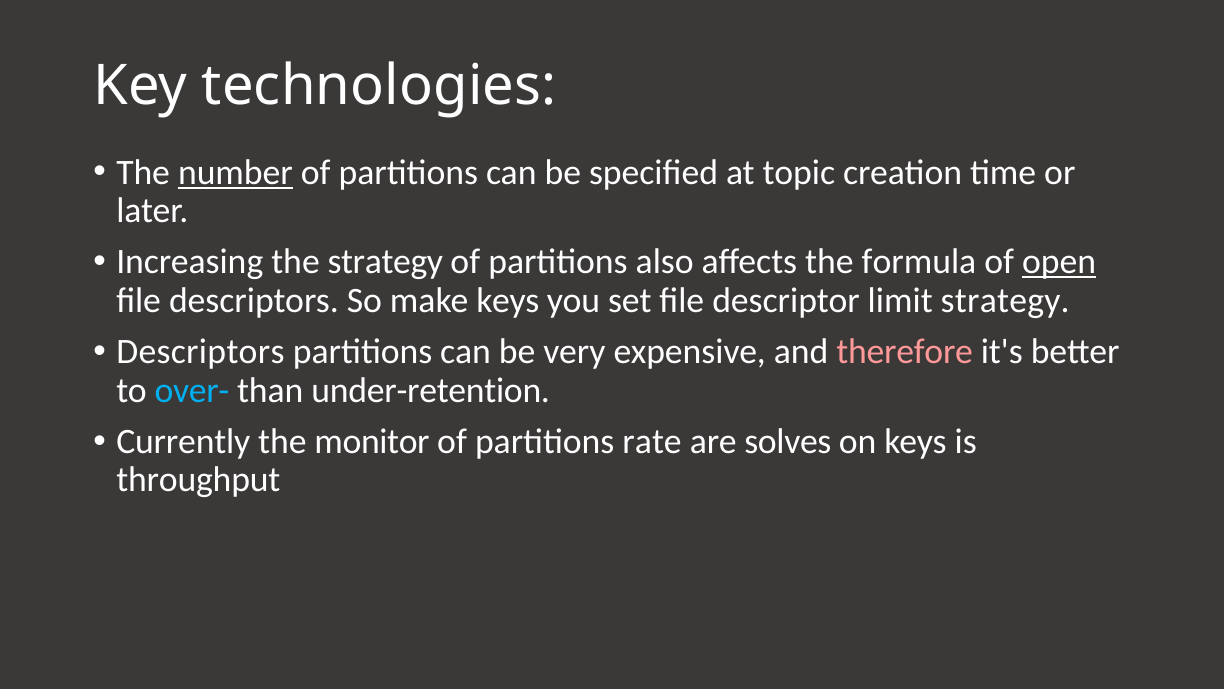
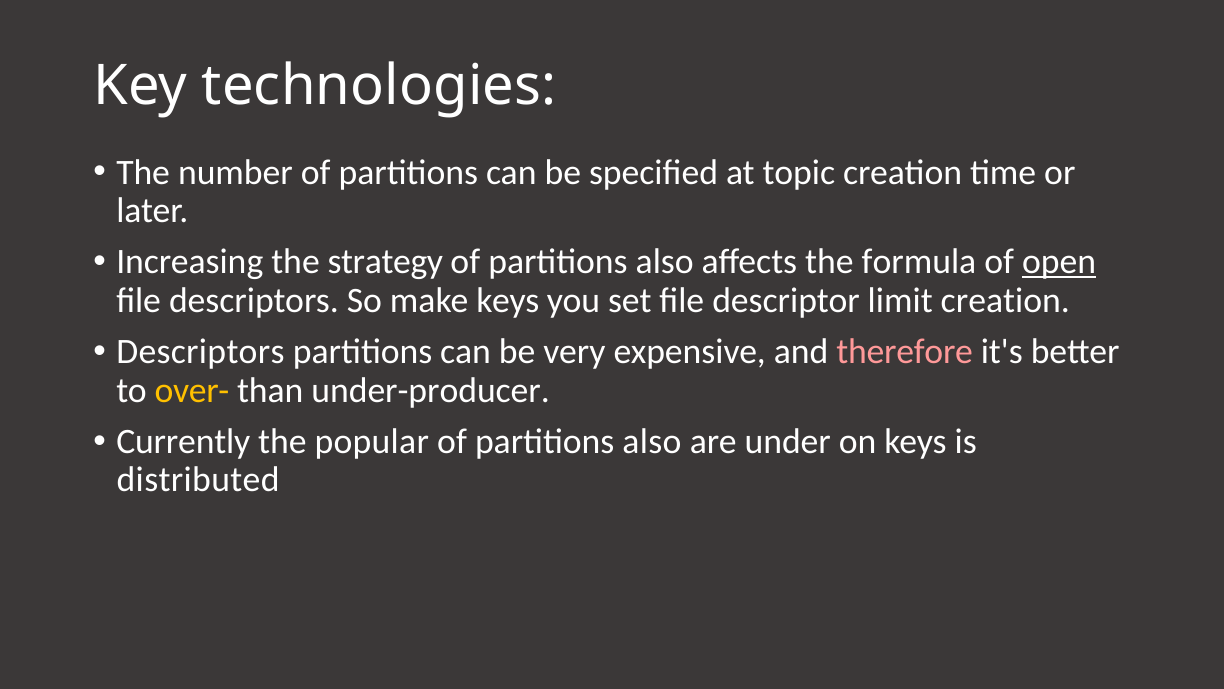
number underline: present -> none (235, 172)
limit strategy: strategy -> creation (1005, 300)
over- colour: light blue -> yellow (192, 390)
under-retention: under-retention -> under-producer (431, 390)
monitor: monitor -> popular (372, 441)
rate: rate -> also (652, 441)
solves: solves -> under (788, 441)
throughput: throughput -> distributed (198, 480)
